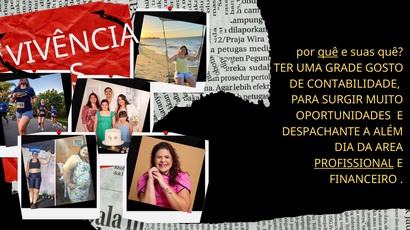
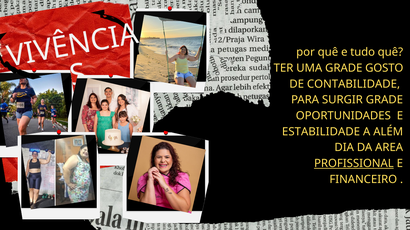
quê underline: present -> none (328, 52)
suas: suas -> tudo (363, 52)
SURGIR MUITO: MUITO -> GRADE (384, 100)
DESPACHANTE: DESPACHANTE -> ESTABILIDADE (321, 132)
